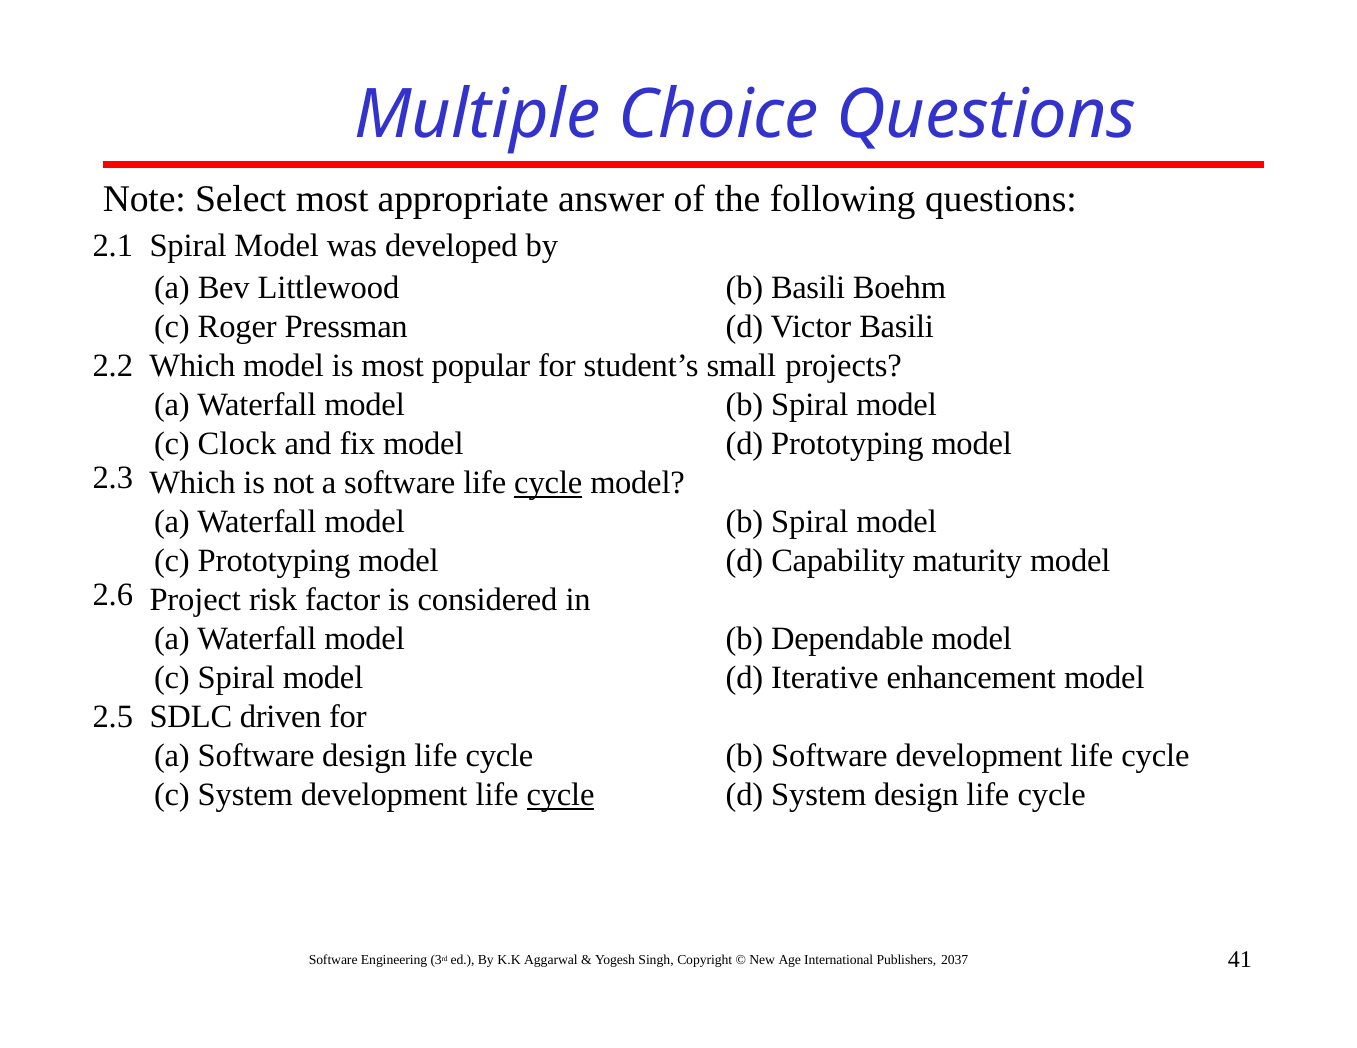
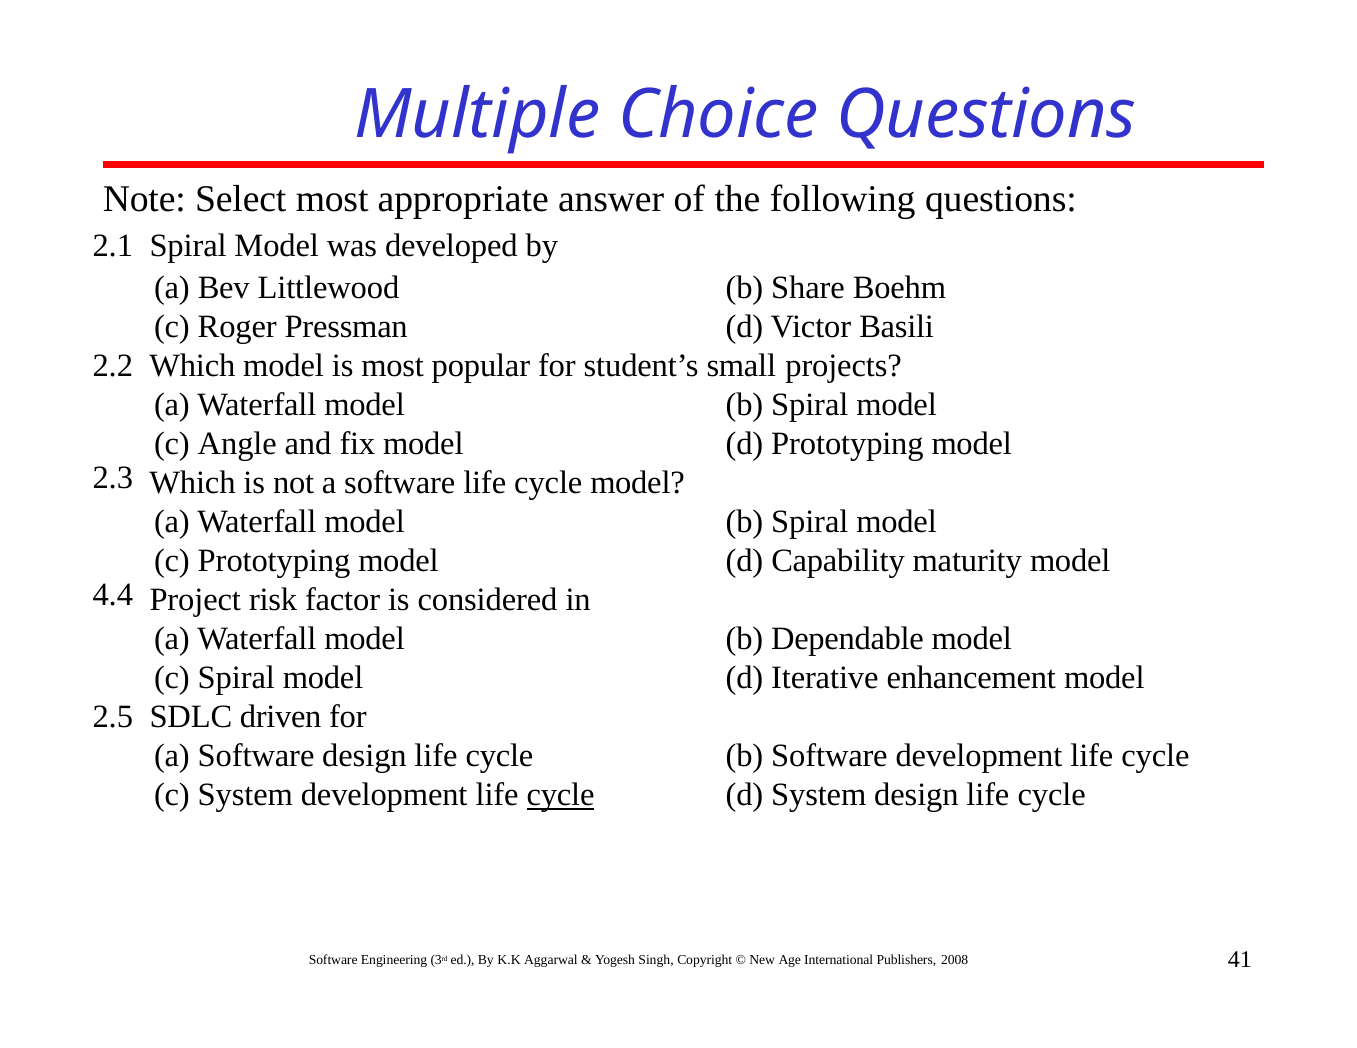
b Basili: Basili -> Share (808, 288)
Clock: Clock -> Angle (237, 444)
cycle underline: present -> none (548, 483)
2.6: 2.6 -> 4.4 (113, 595)
2037: 2037 -> 2008 (955, 961)
